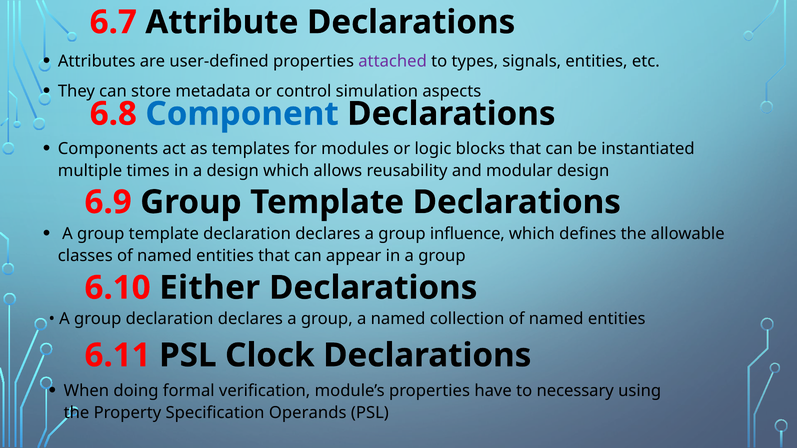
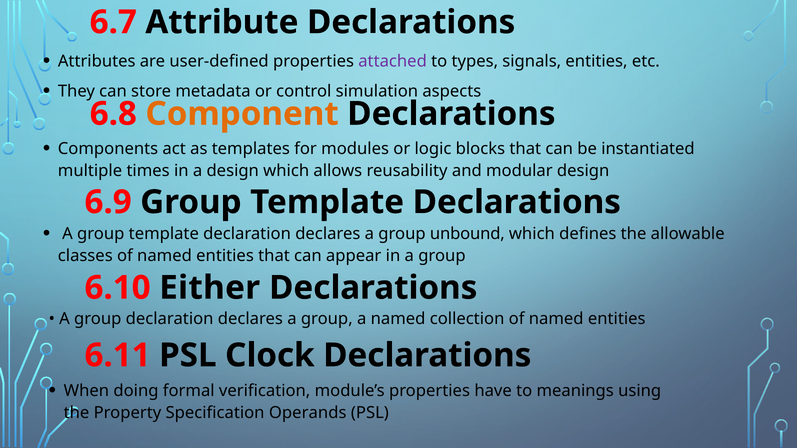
Component colour: blue -> orange (242, 114)
influence: influence -> unbound (467, 234)
necessary: necessary -> meanings (575, 391)
